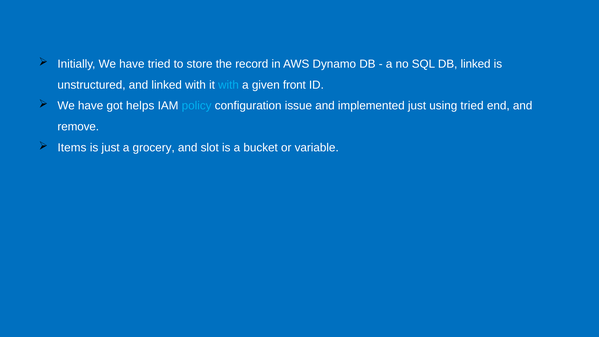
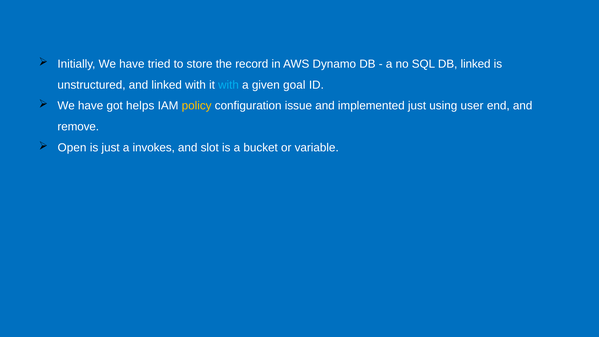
front: front -> goal (294, 85)
policy colour: light blue -> yellow (197, 106)
using tried: tried -> user (472, 106)
Items: Items -> Open (72, 148)
grocery: grocery -> invokes (154, 148)
